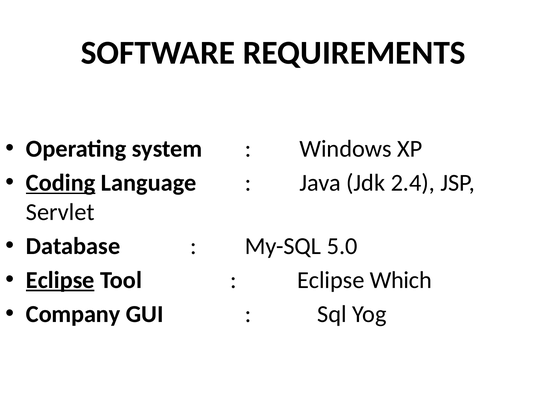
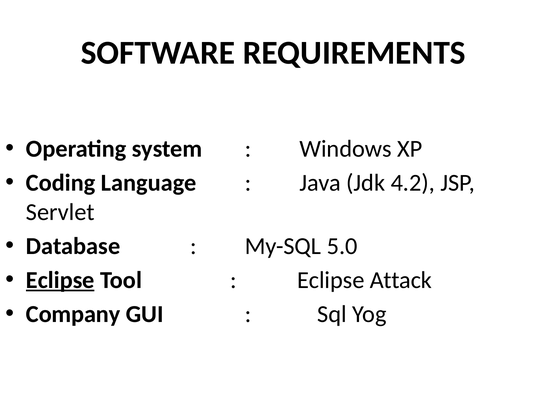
Coding underline: present -> none (61, 183)
2.4: 2.4 -> 4.2 (413, 183)
Which: Which -> Attack (401, 280)
